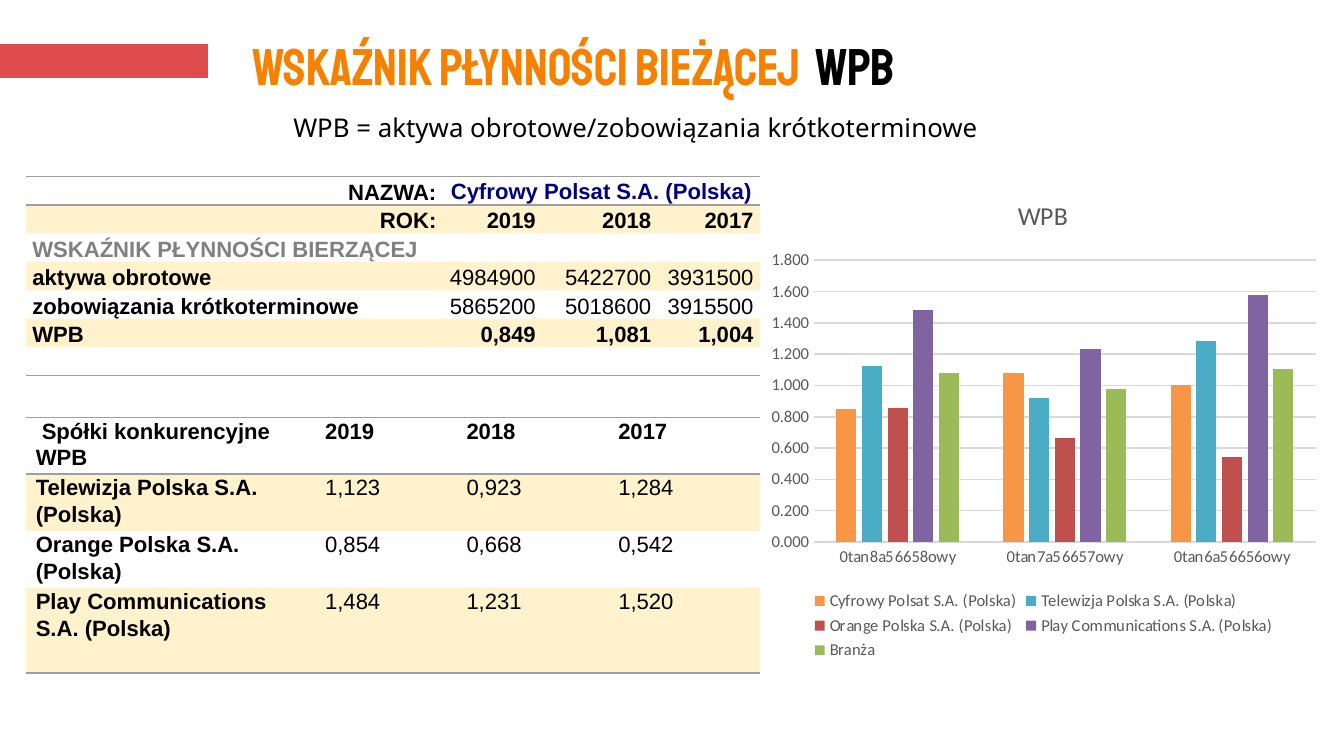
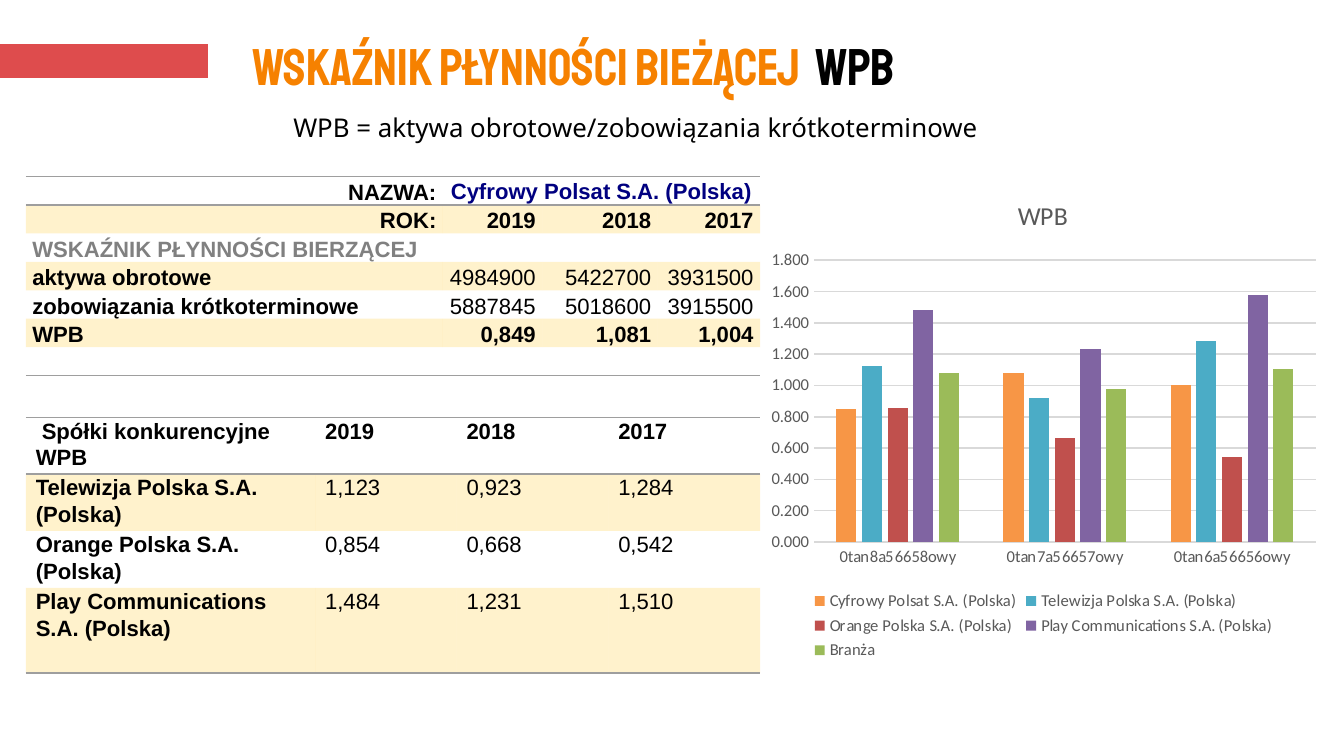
5865200: 5865200 -> 5887845 (493, 307)
1,520: 1,520 -> 1,510 (646, 602)
